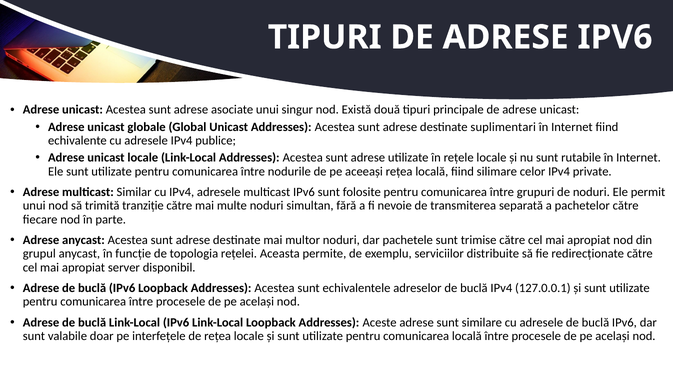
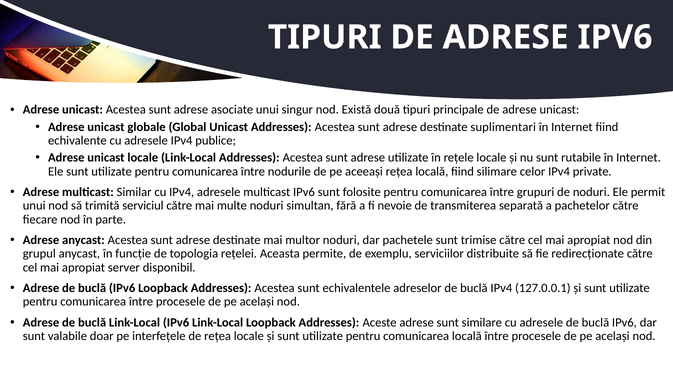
tranziție: tranziție -> serviciul (143, 206)
